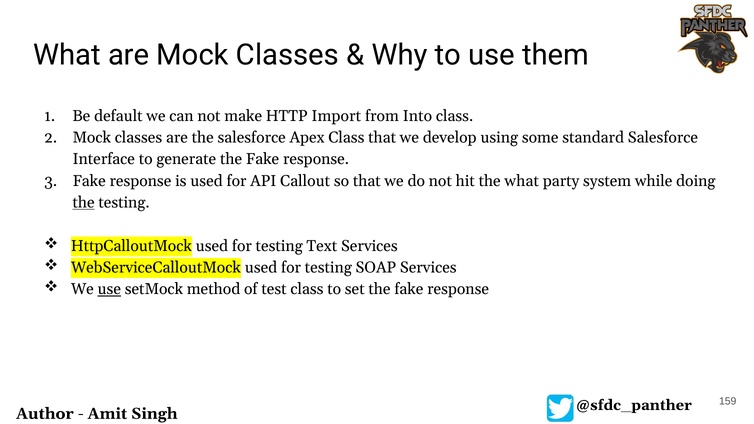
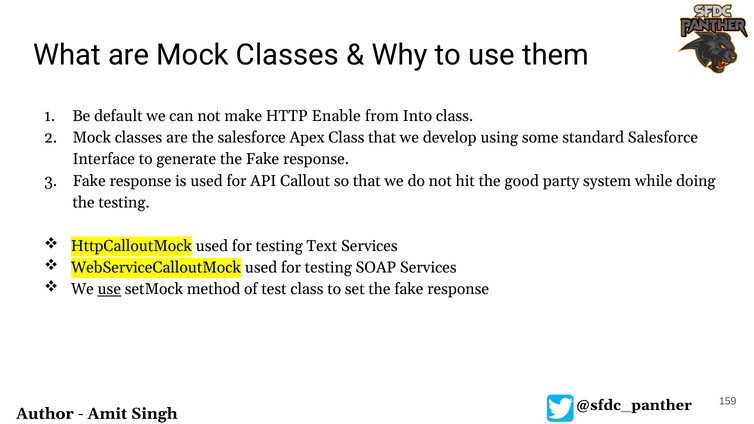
Import: Import -> Enable (336, 116)
the what: what -> good (522, 181)
the underline: present -> none (84, 203)
